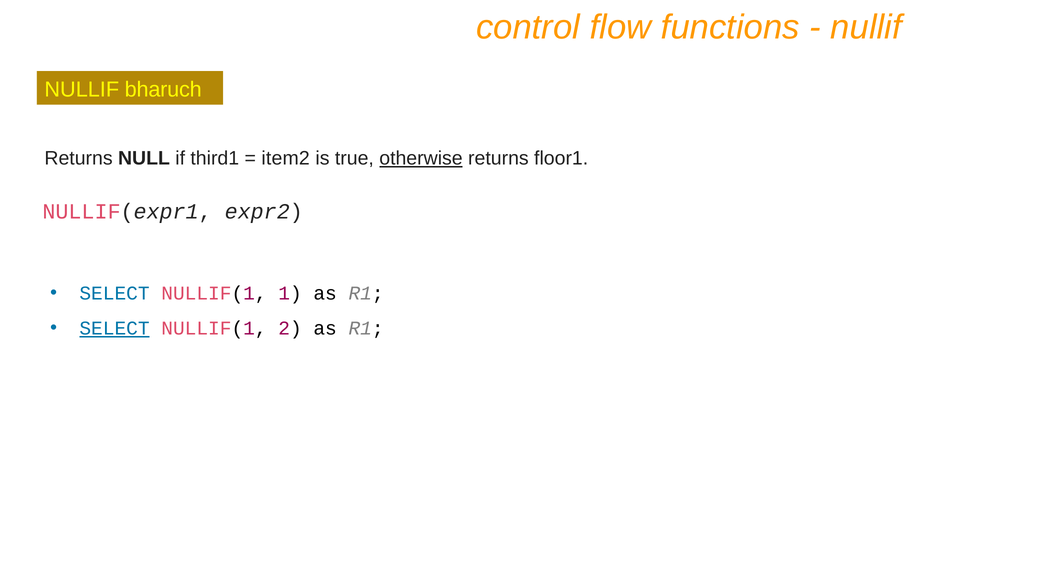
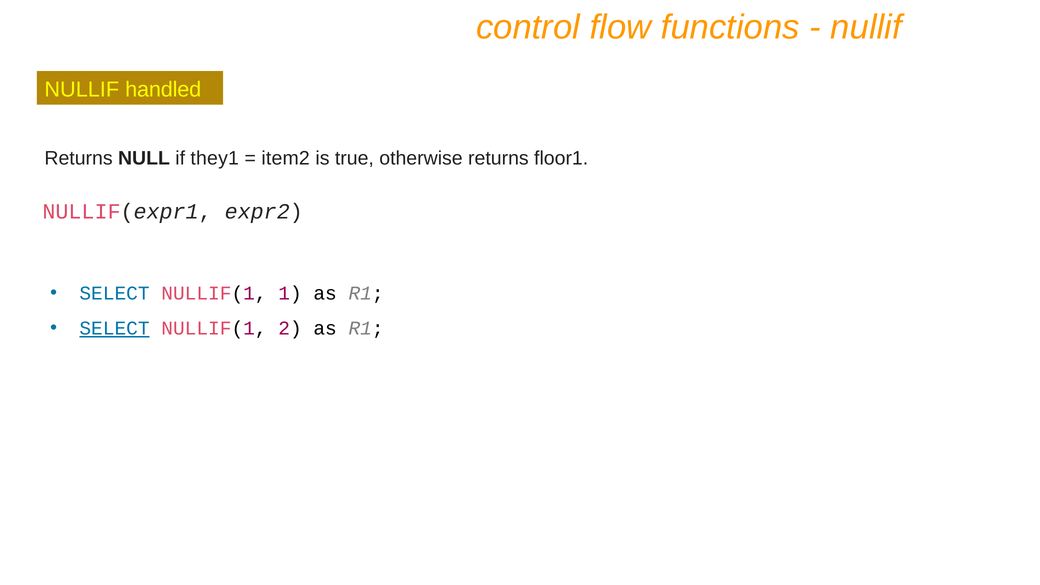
bharuch: bharuch -> handled (163, 89)
third1: third1 -> they1 (215, 158)
otherwise underline: present -> none (421, 158)
